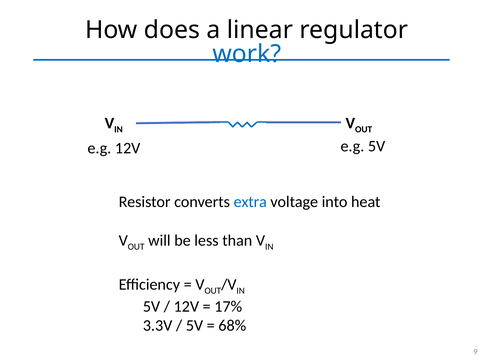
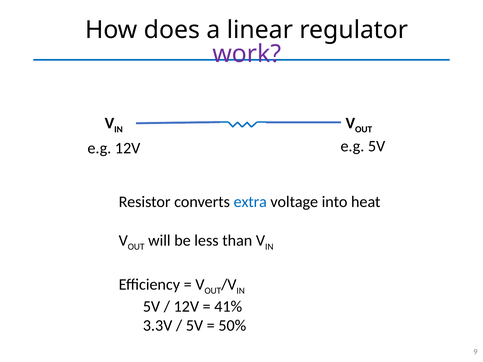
work colour: blue -> purple (247, 54)
17%: 17% -> 41% (228, 307)
68%: 68% -> 50% (232, 326)
